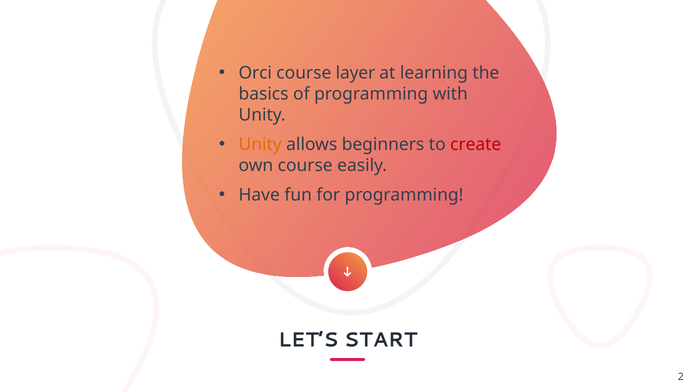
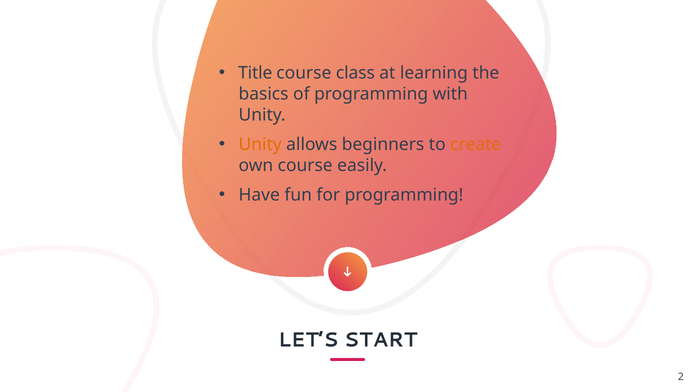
Orci: Orci -> Title (255, 73)
layer: layer -> class (355, 73)
create colour: red -> orange (476, 144)
